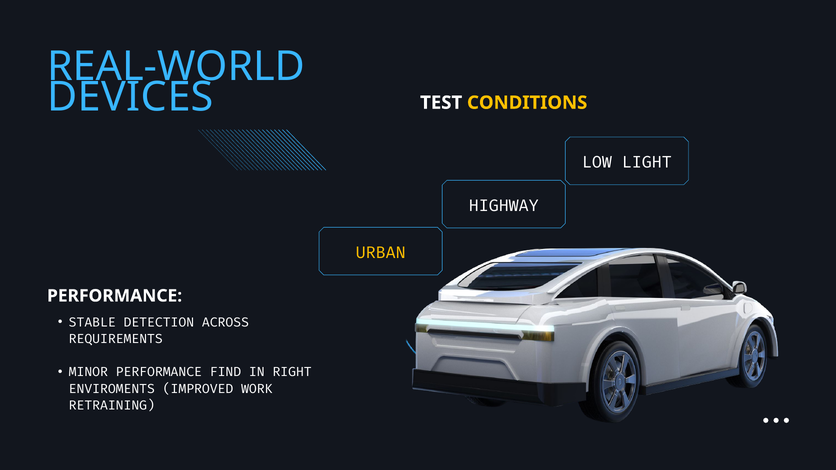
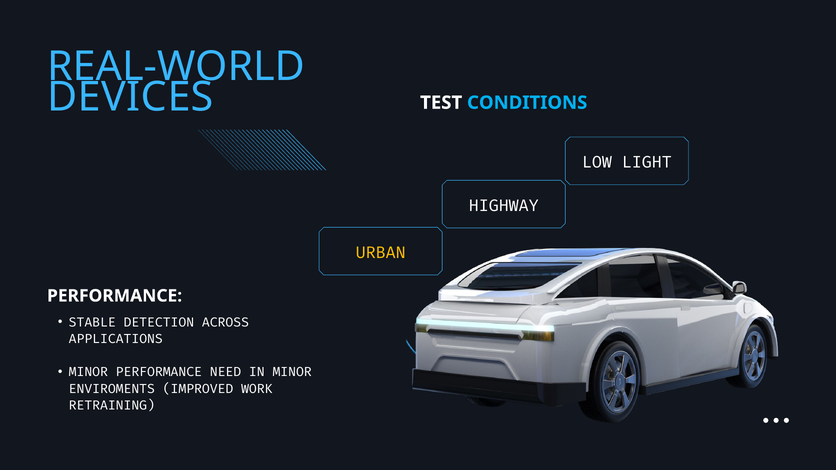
CONDITIONS colour: yellow -> light blue (527, 103)
REQUIREMENTS: REQUIREMENTS -> APPLICATIONS (116, 339)
FIND: FIND -> NEED (225, 372)
IN RIGHT: RIGHT -> MINOR (292, 372)
